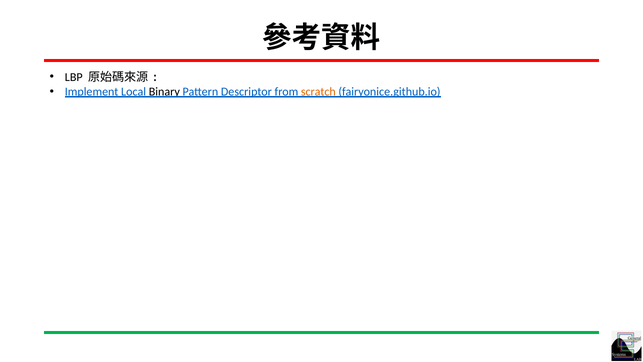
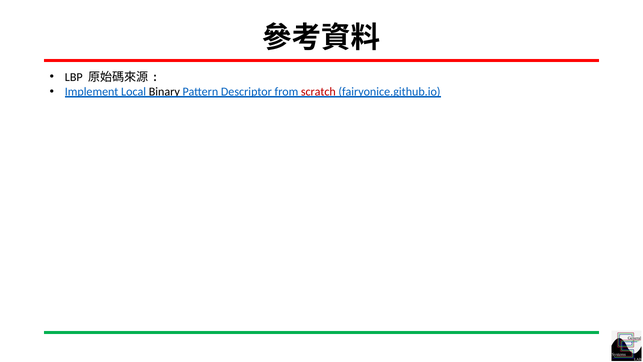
scratch colour: orange -> red (318, 91)
